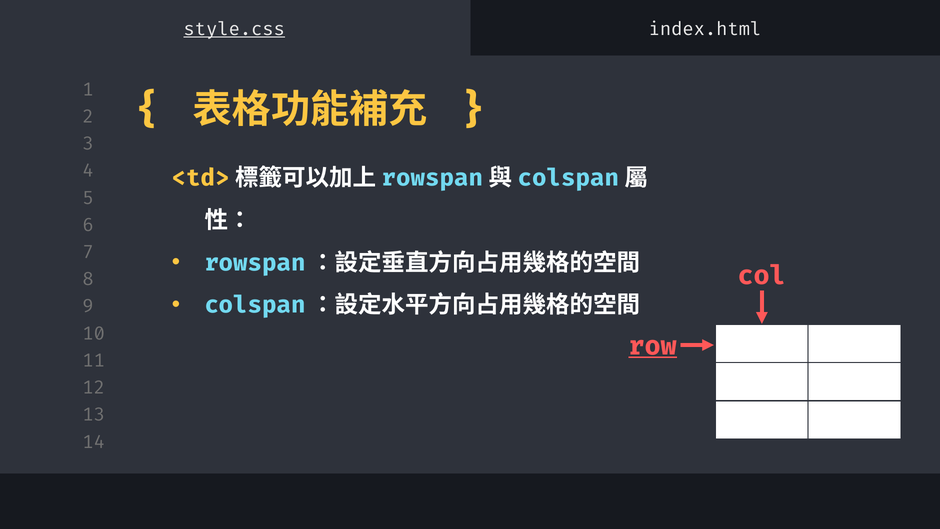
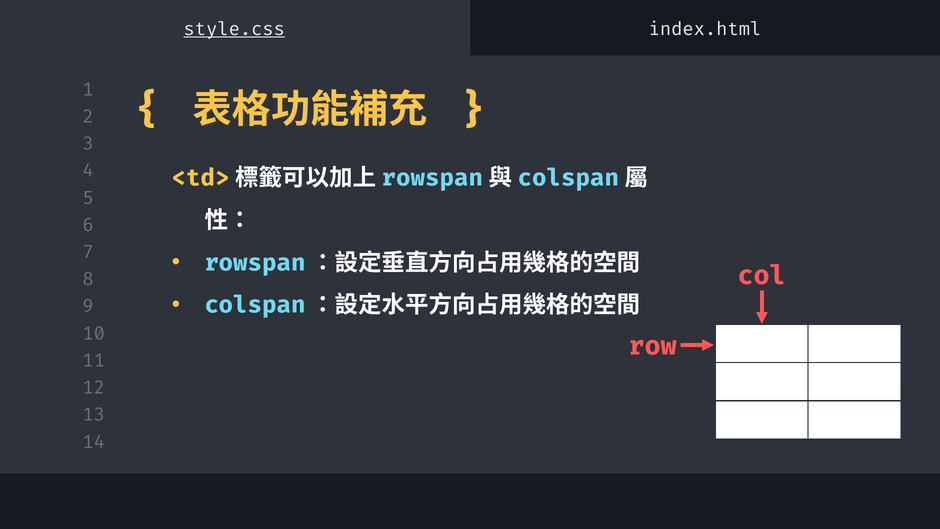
row underline: present -> none (653, 346)
